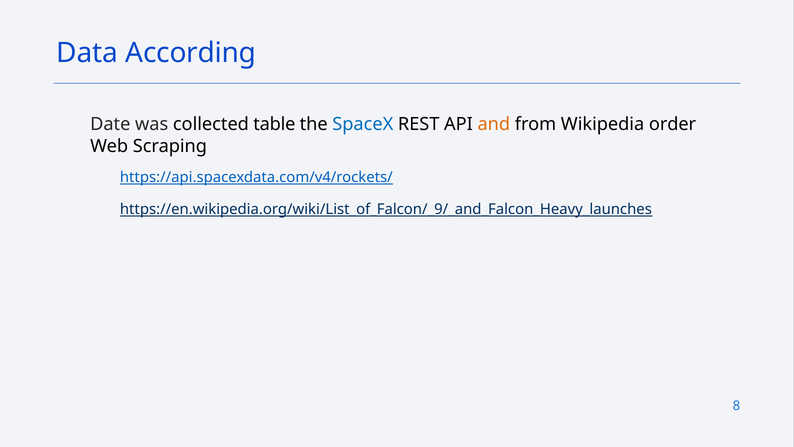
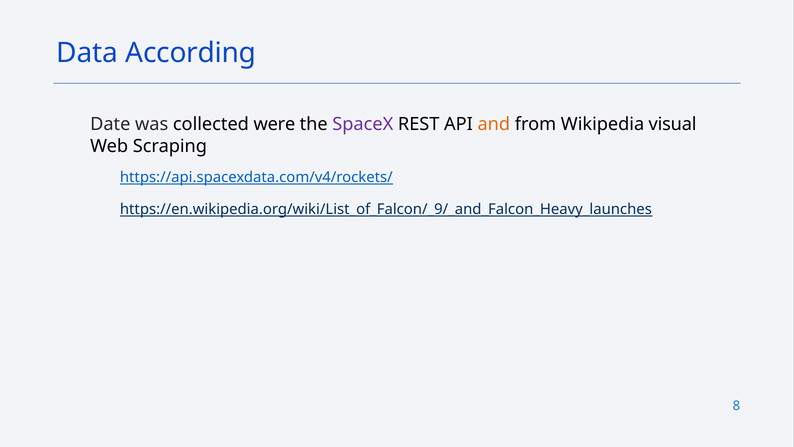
table: table -> were (274, 124)
SpaceX colour: blue -> purple (363, 124)
order: order -> visual (673, 124)
